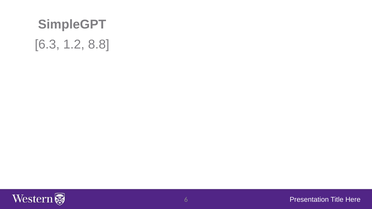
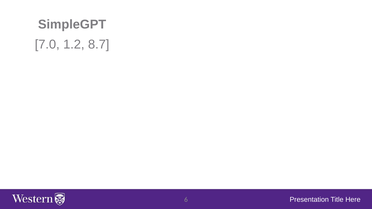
6.3: 6.3 -> 7.0 (47, 45)
8.8: 8.8 -> 8.7 (99, 45)
